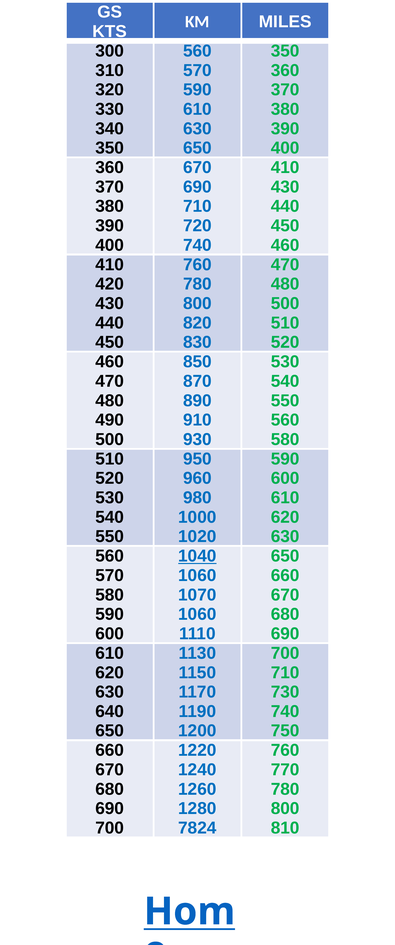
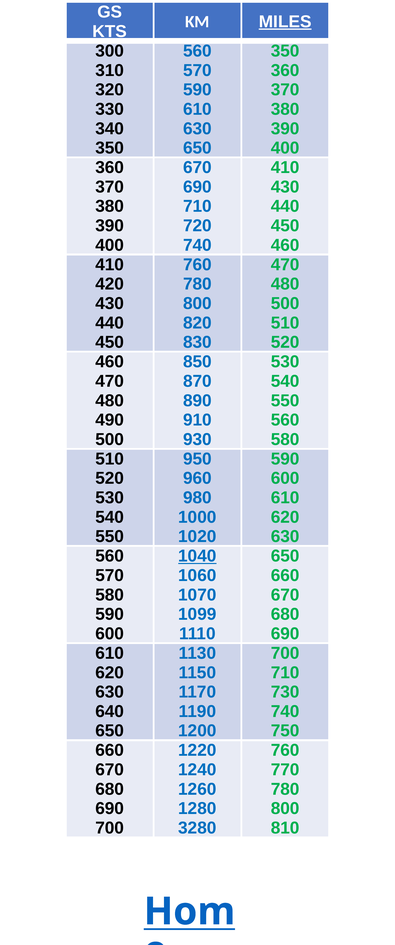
MILES underline: none -> present (285, 22)
1060: 1060 -> 1099 (197, 614)
7824: 7824 -> 3280 (197, 828)
